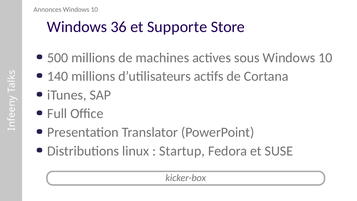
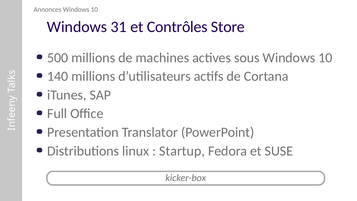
36: 36 -> 31 (119, 27)
Supporte: Supporte -> Contrôles (177, 27)
